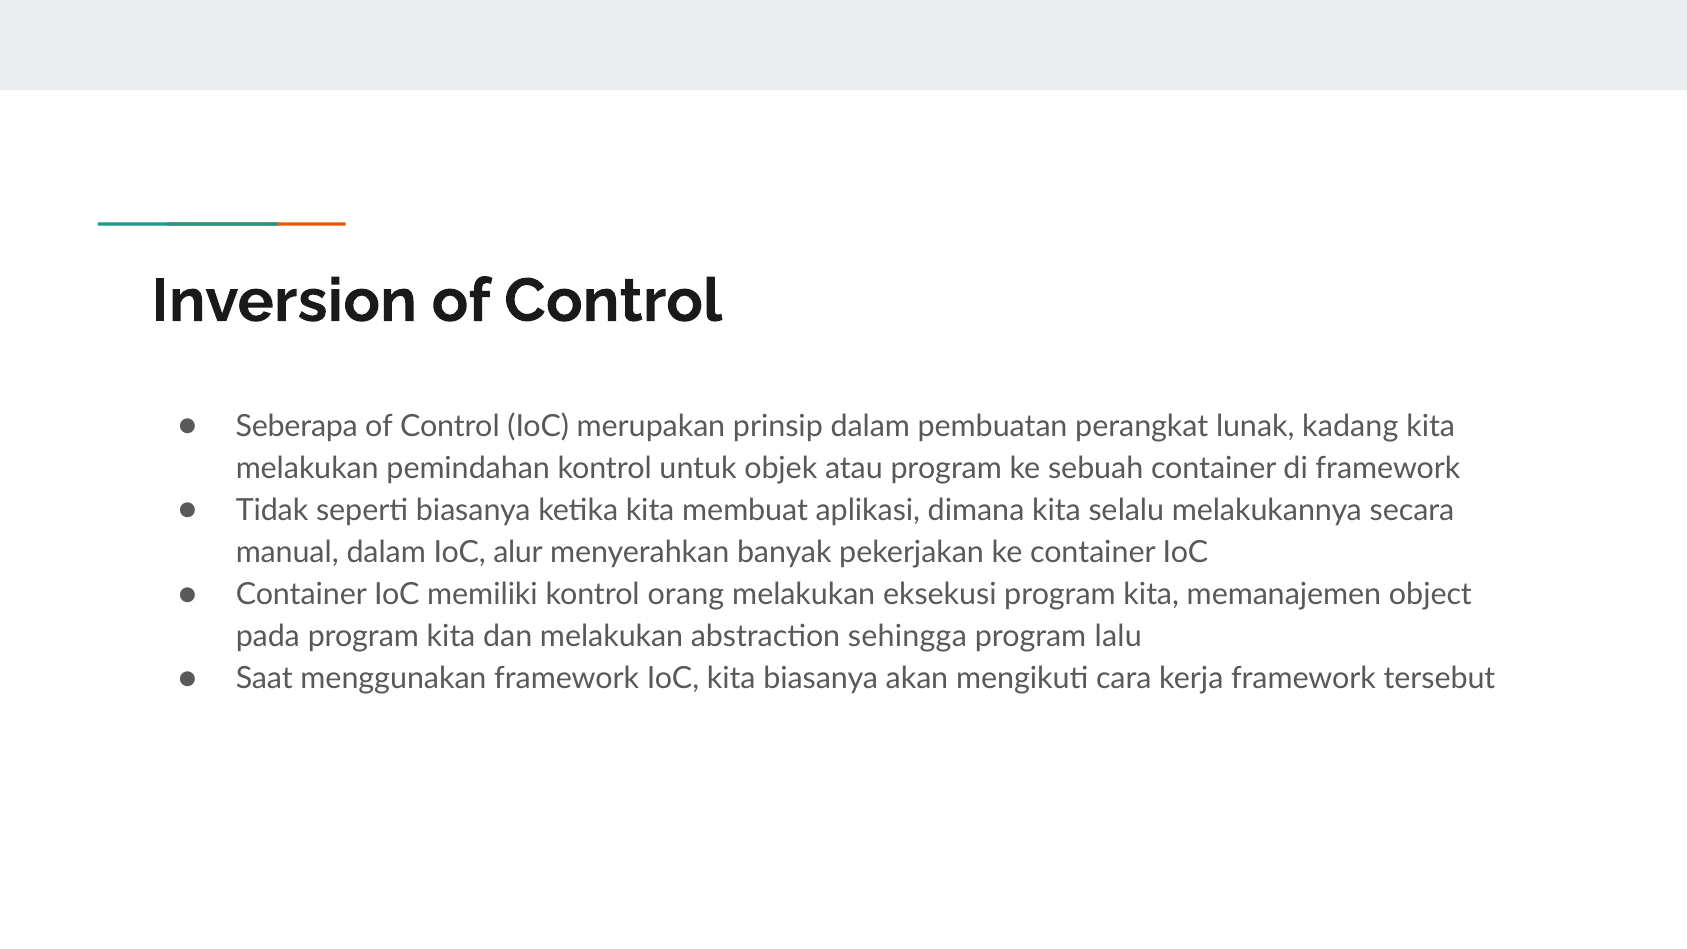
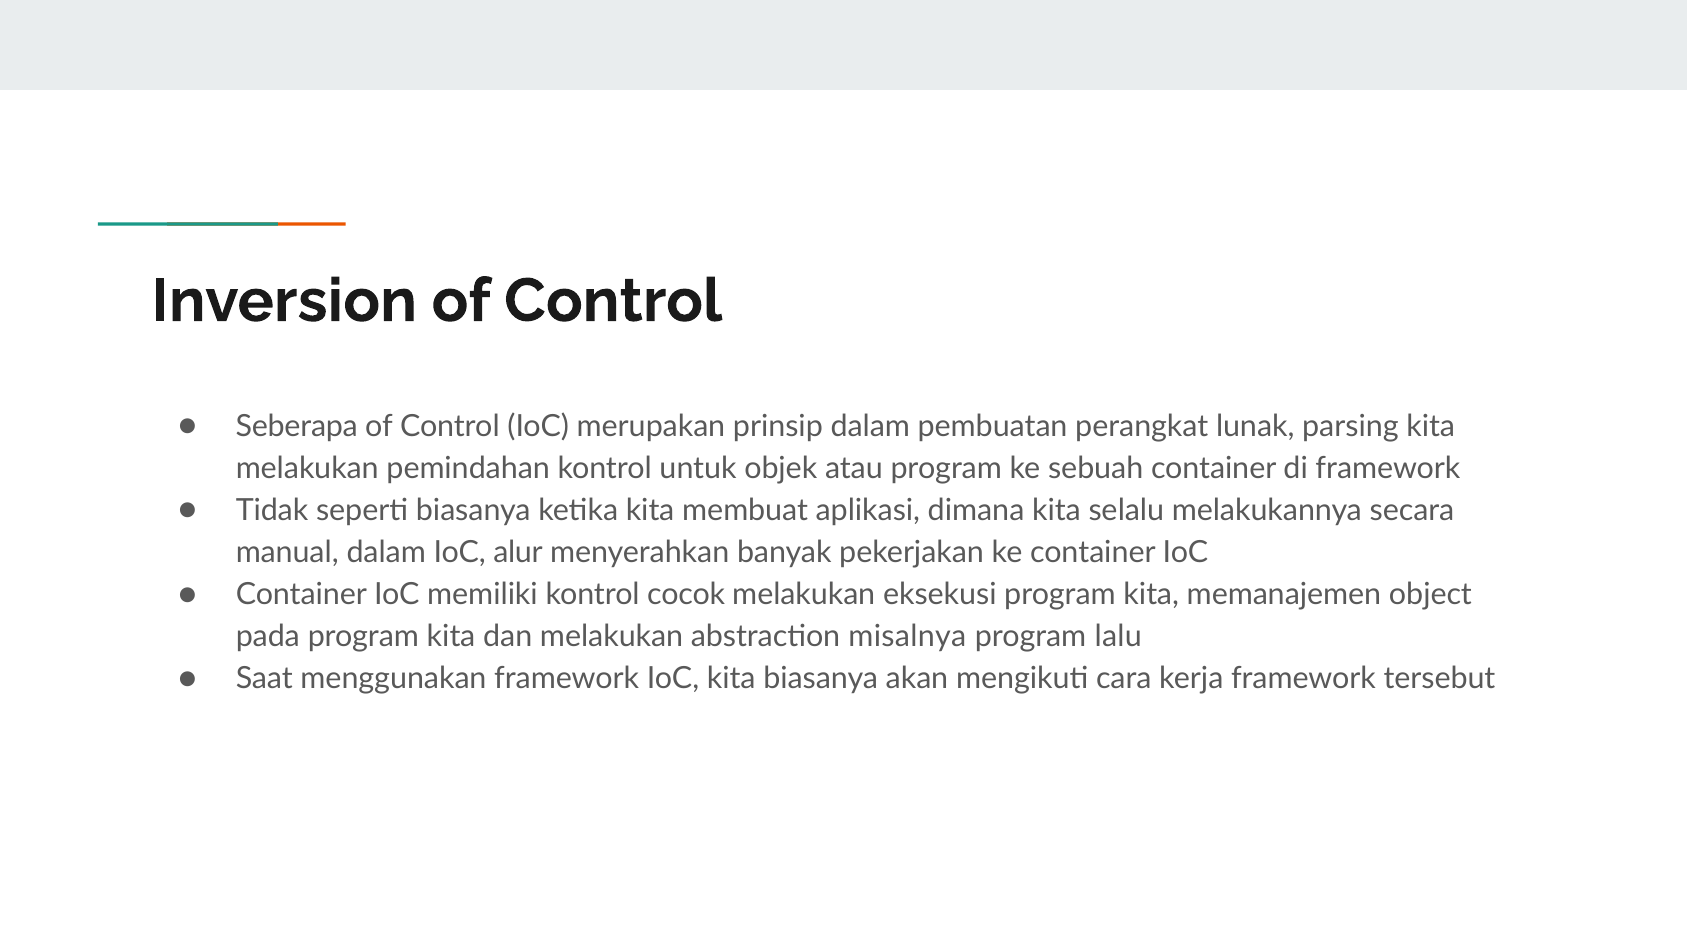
kadang: kadang -> parsing (1350, 426)
orang: orang -> cocok (686, 594)
sehingga: sehingga -> misalnya (907, 637)
